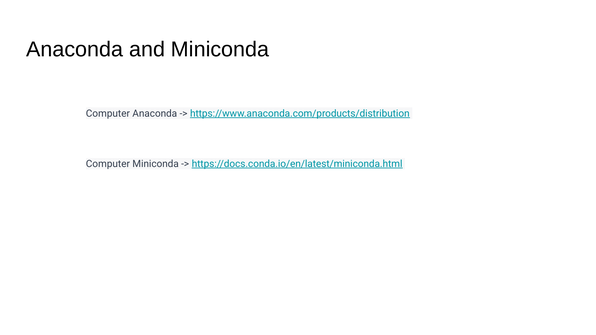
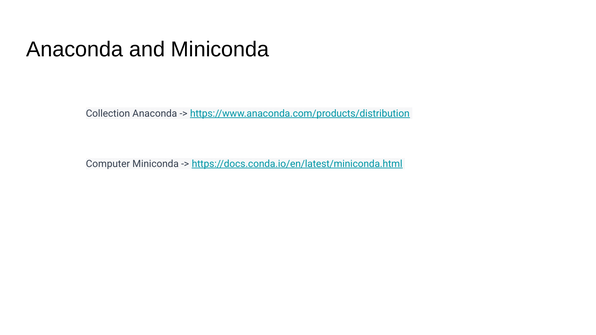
Computer: Computer -> Collection (108, 113)
